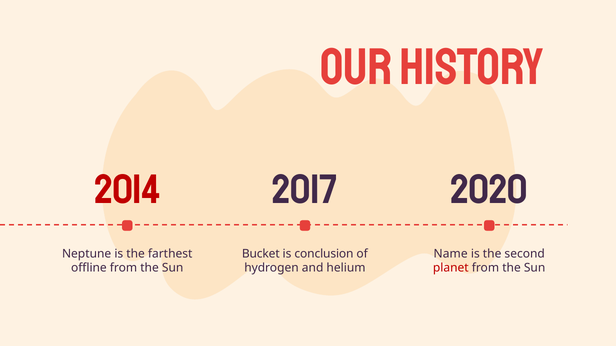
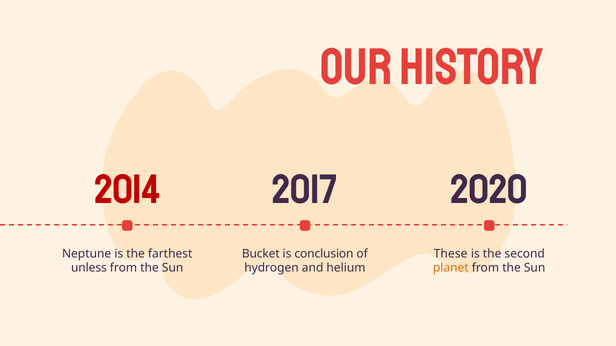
Name: Name -> These (451, 254)
offline: offline -> unless (89, 268)
planet colour: red -> orange (451, 268)
